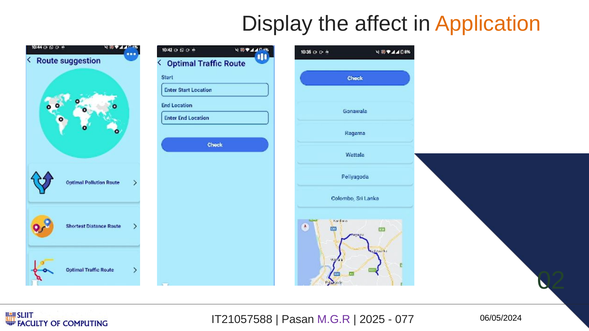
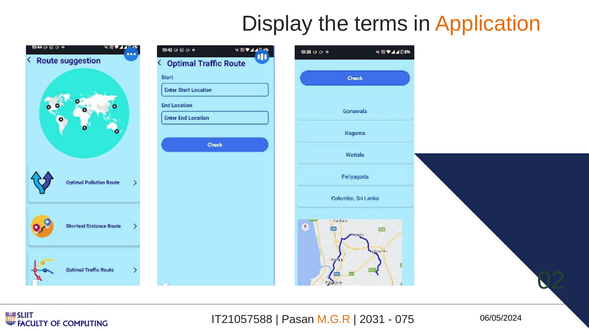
affect: affect -> terms (381, 24)
M.G.R colour: purple -> orange (334, 320)
2025: 2025 -> 2031 (372, 320)
077: 077 -> 075 (405, 320)
